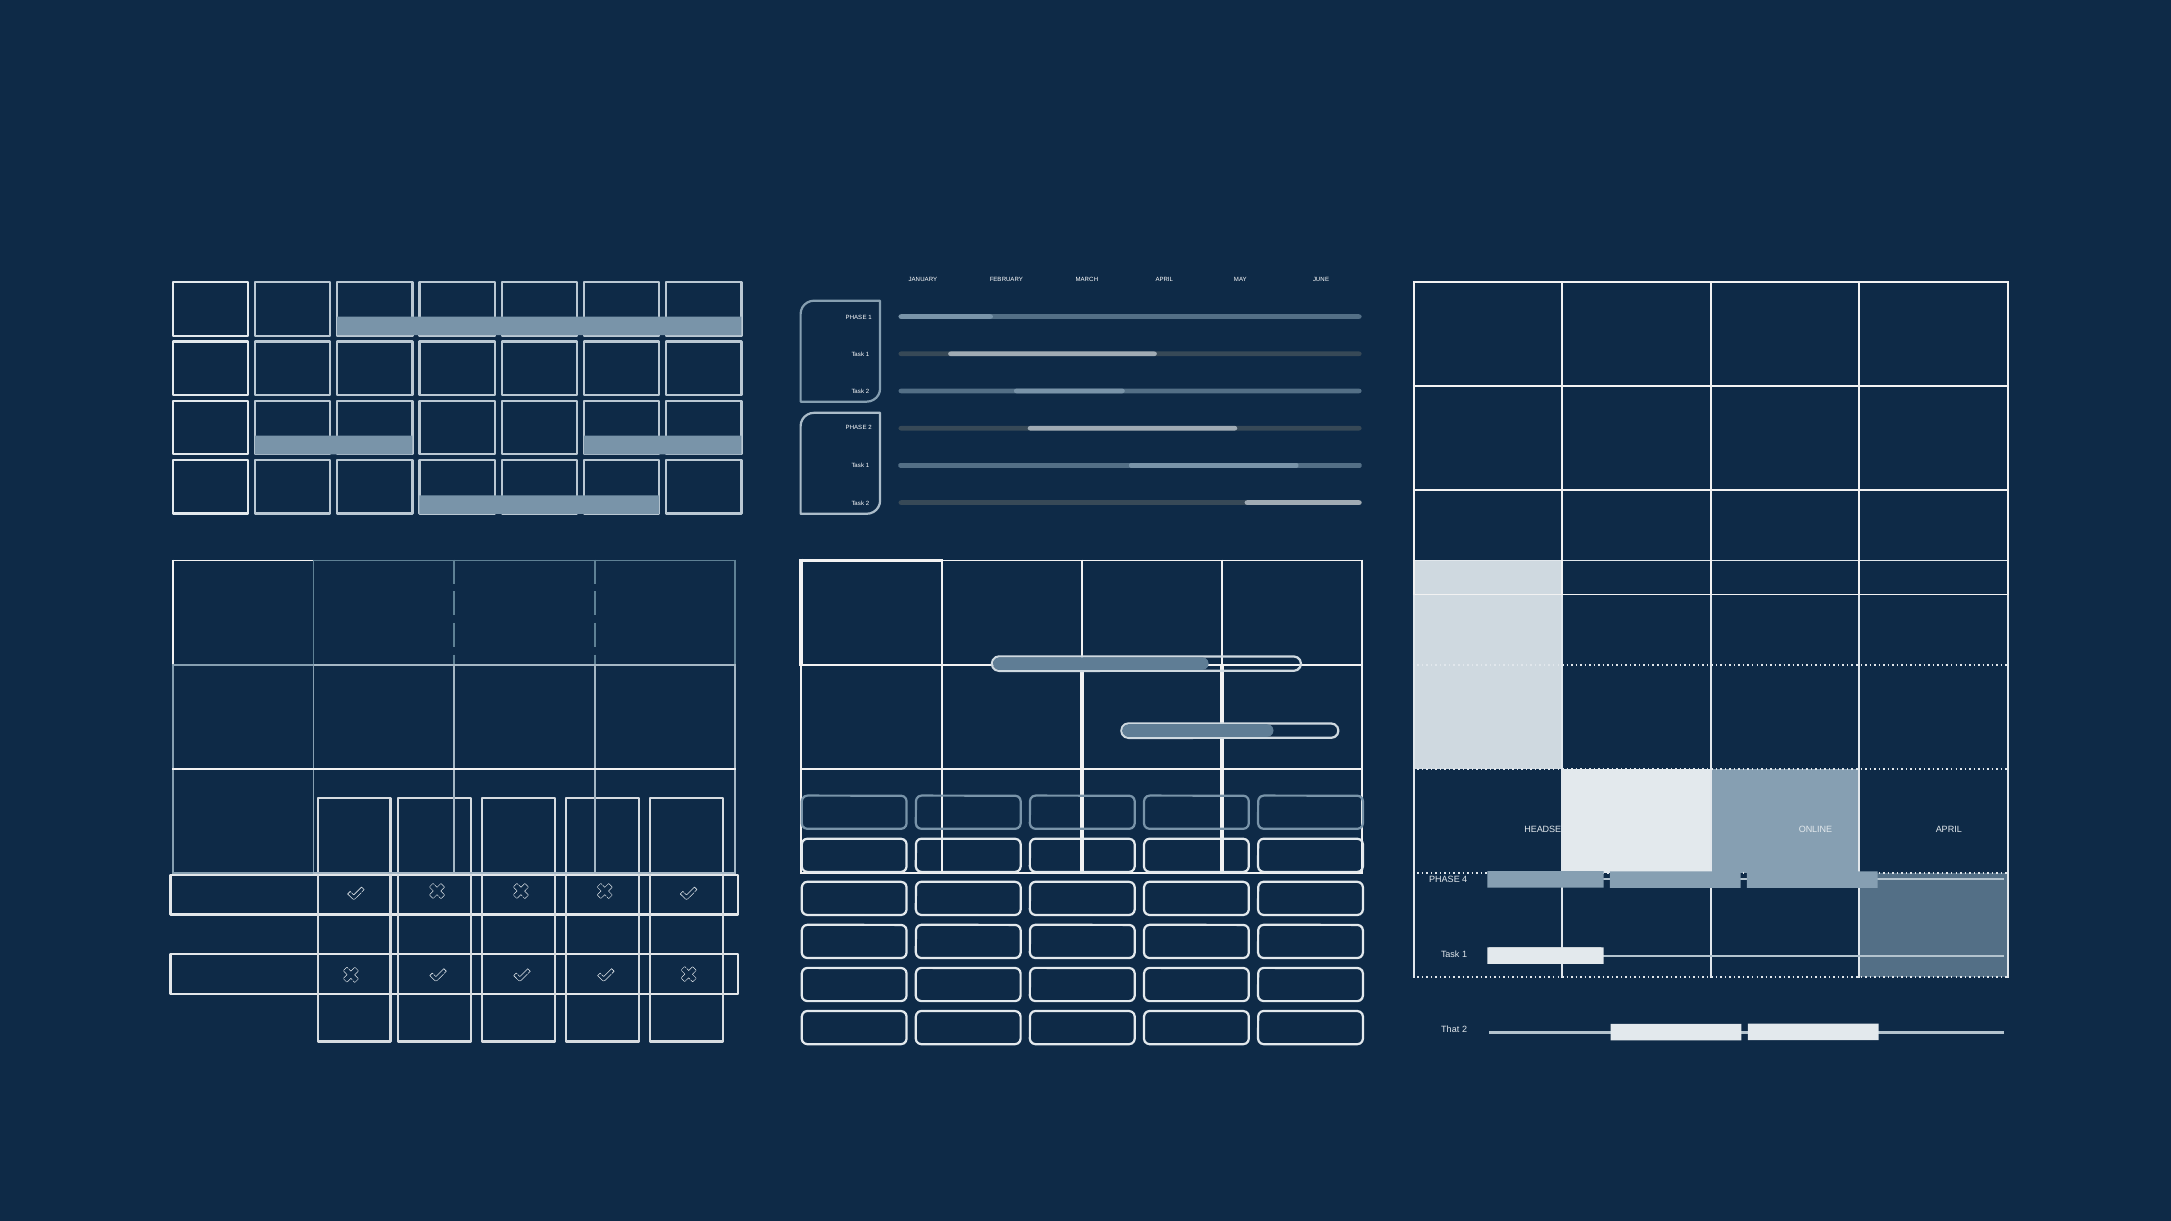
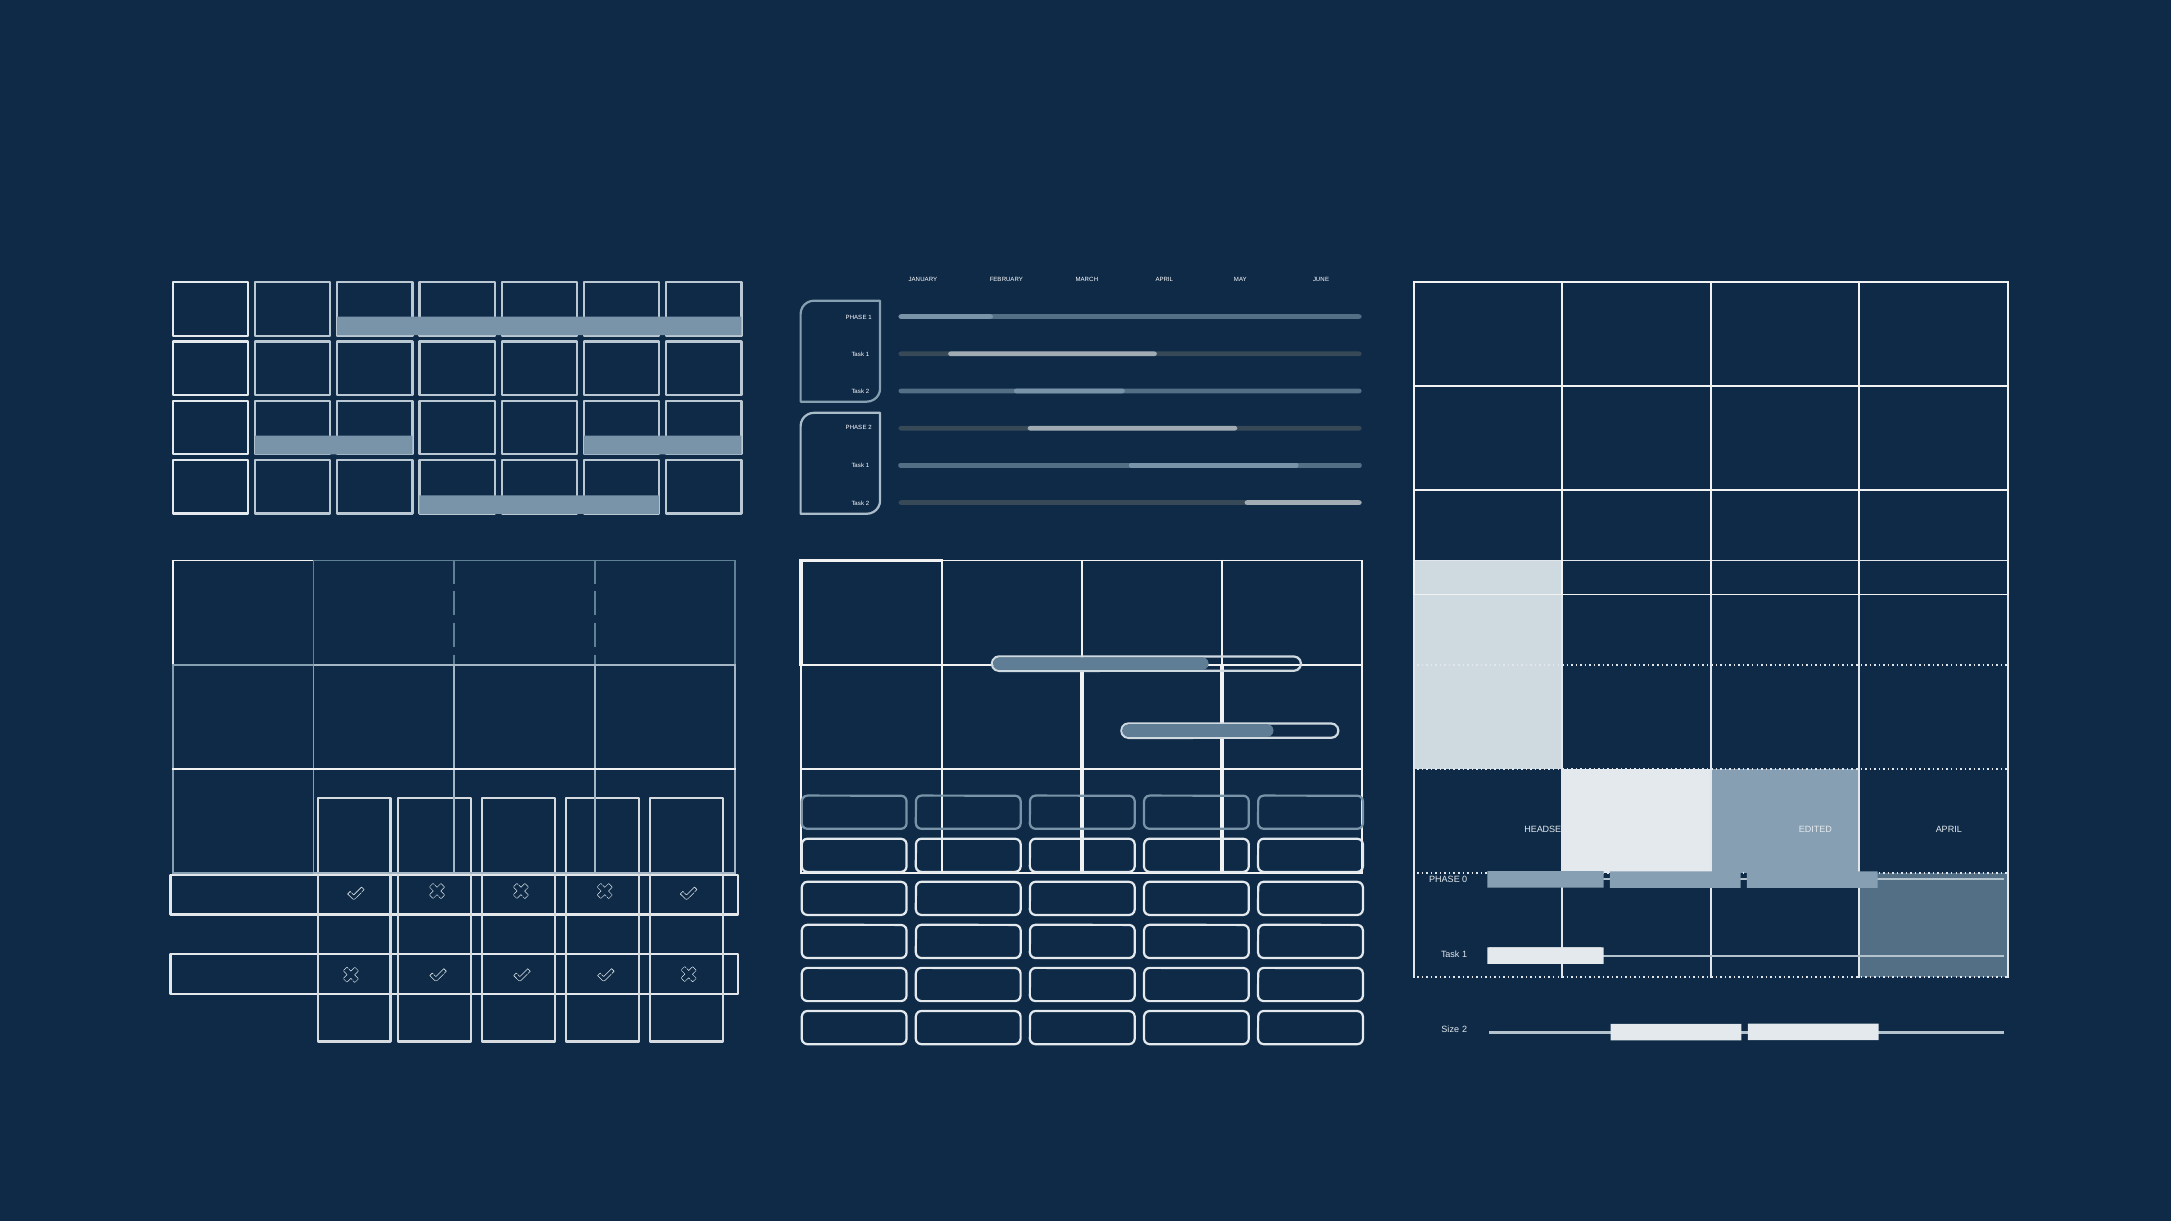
ONLINE: ONLINE -> EDITED (1815, 830)
4: 4 -> 0 (1465, 880)
That: That -> Size (1450, 1030)
